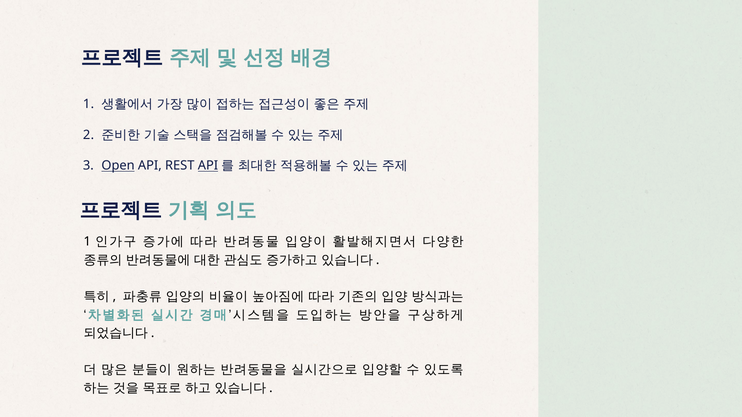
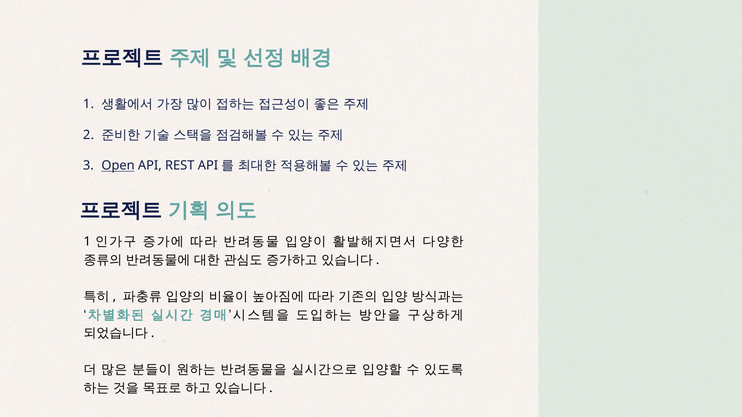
API underline: present -> none (208, 166)
